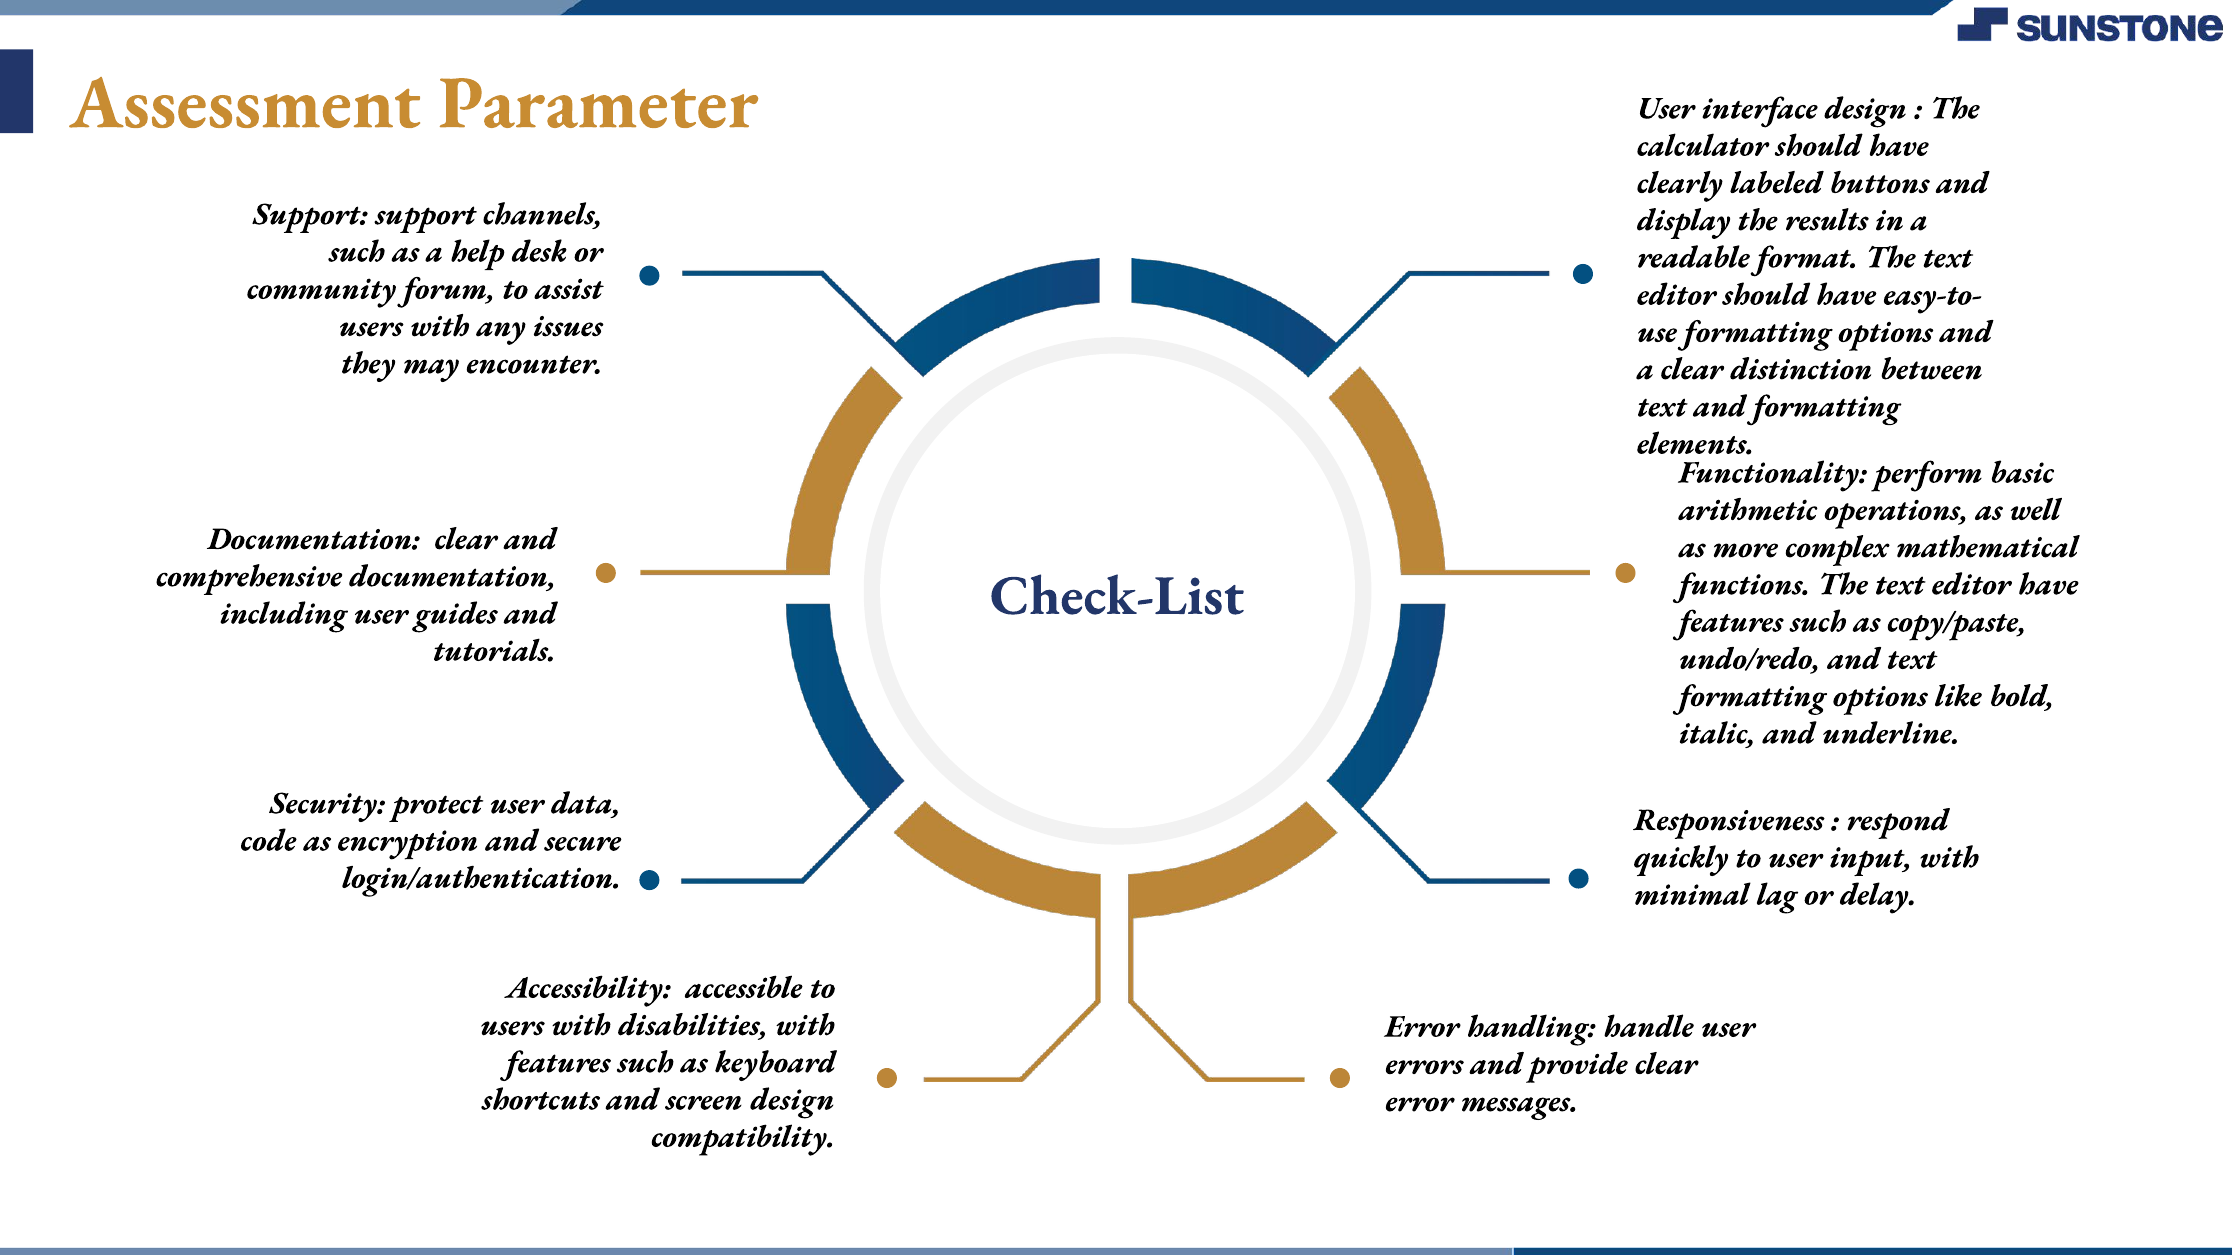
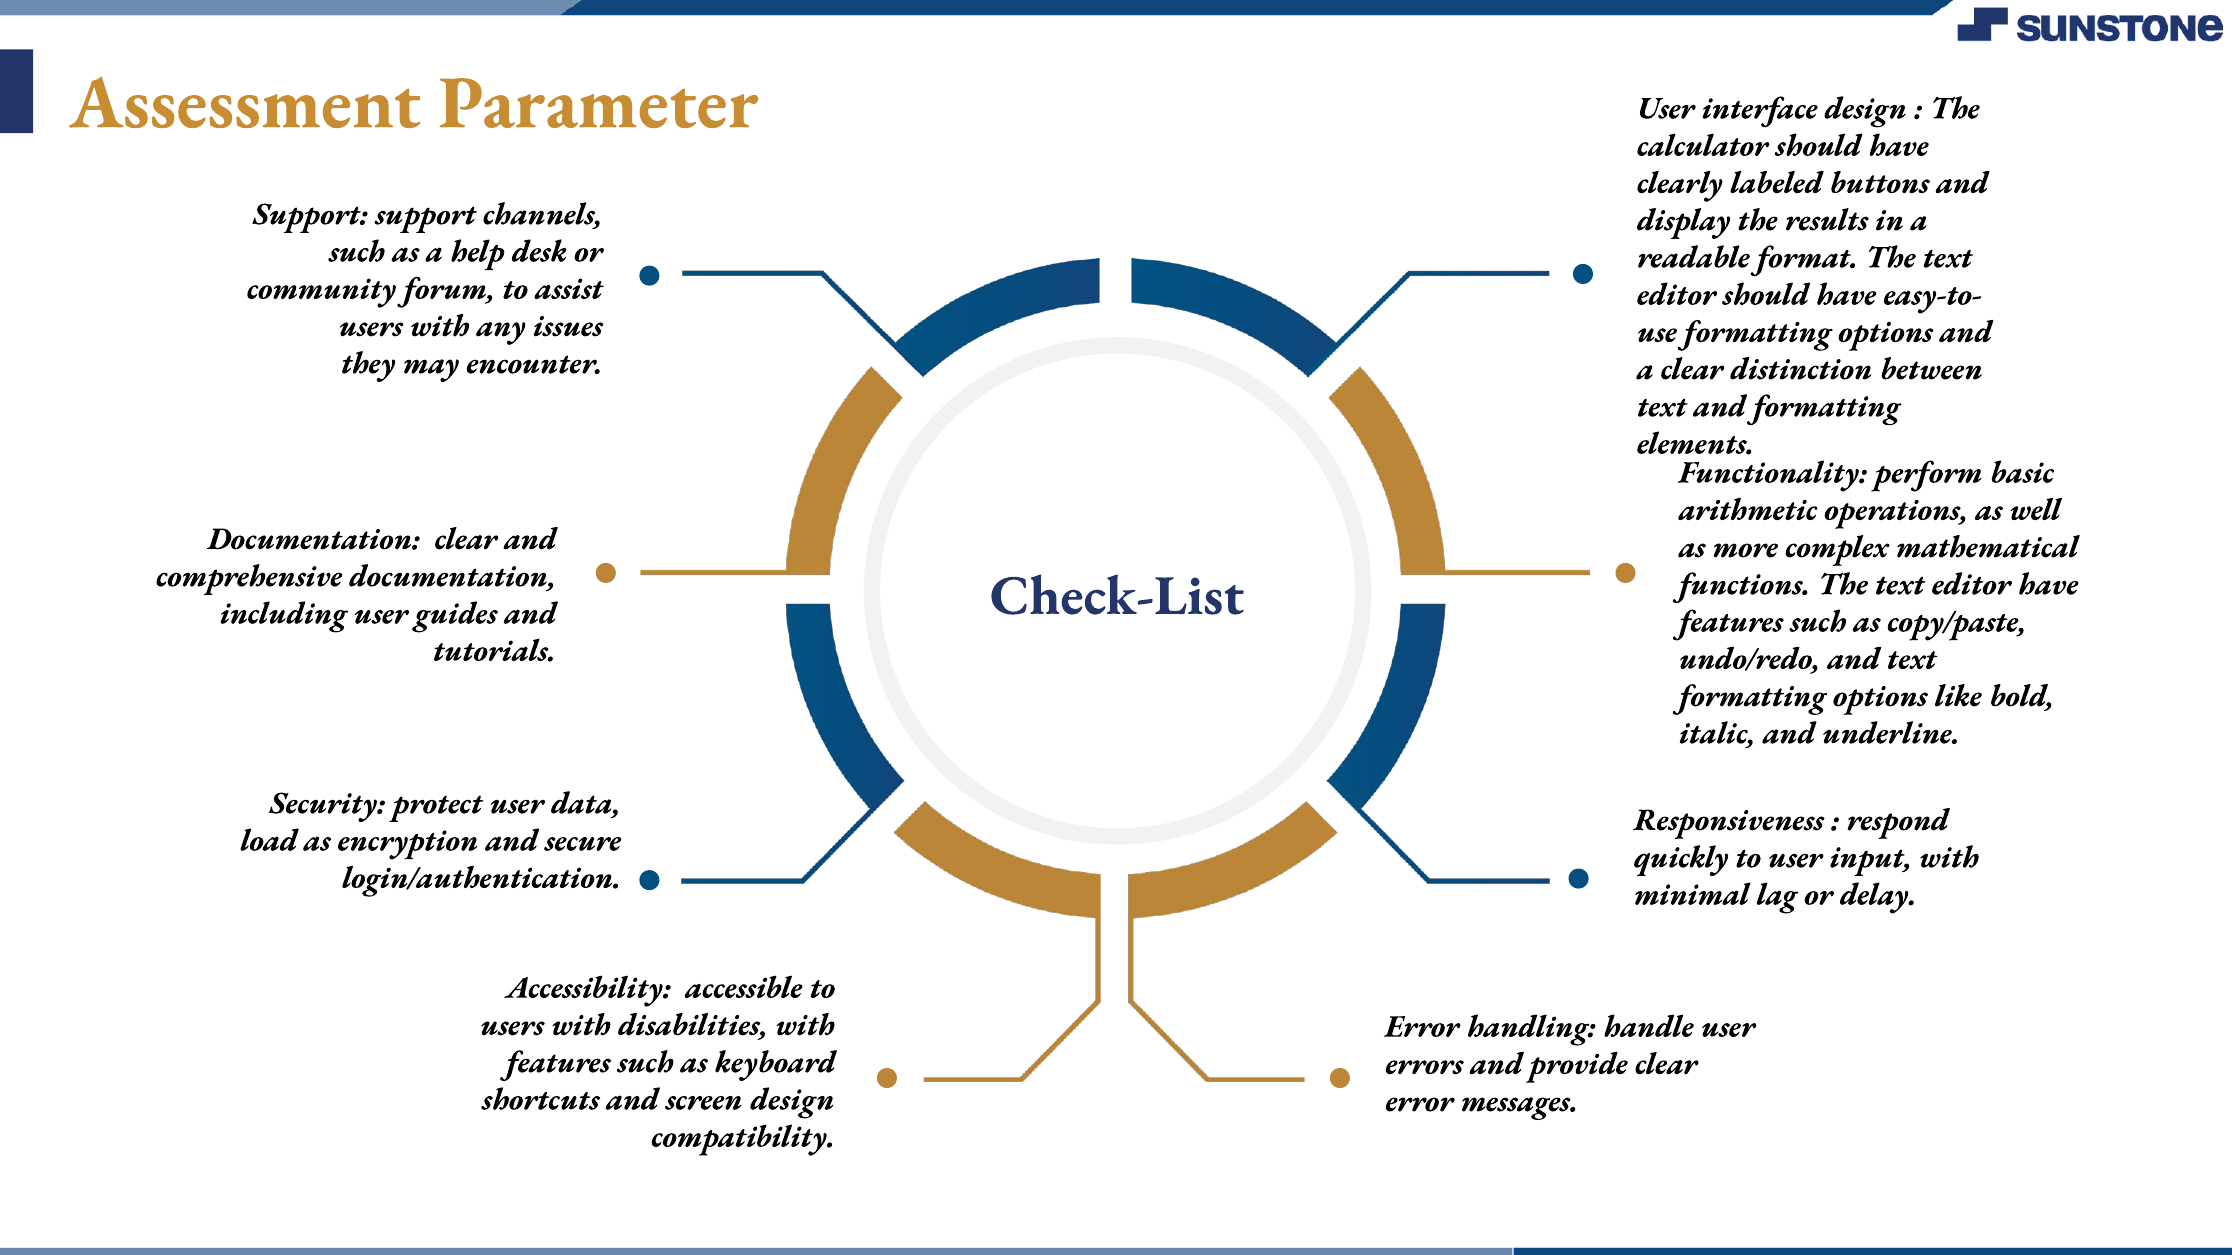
code: code -> load (269, 841)
